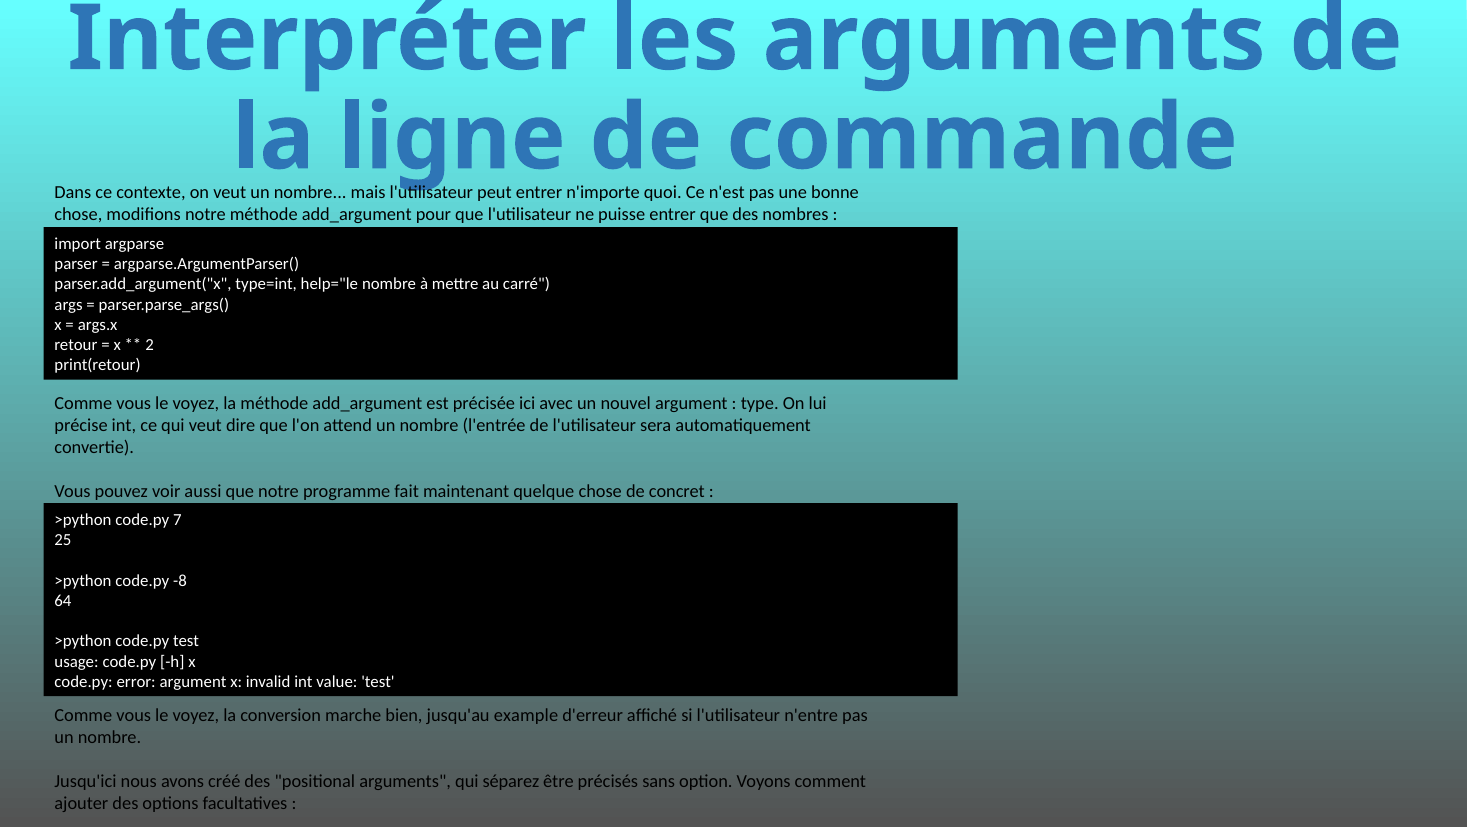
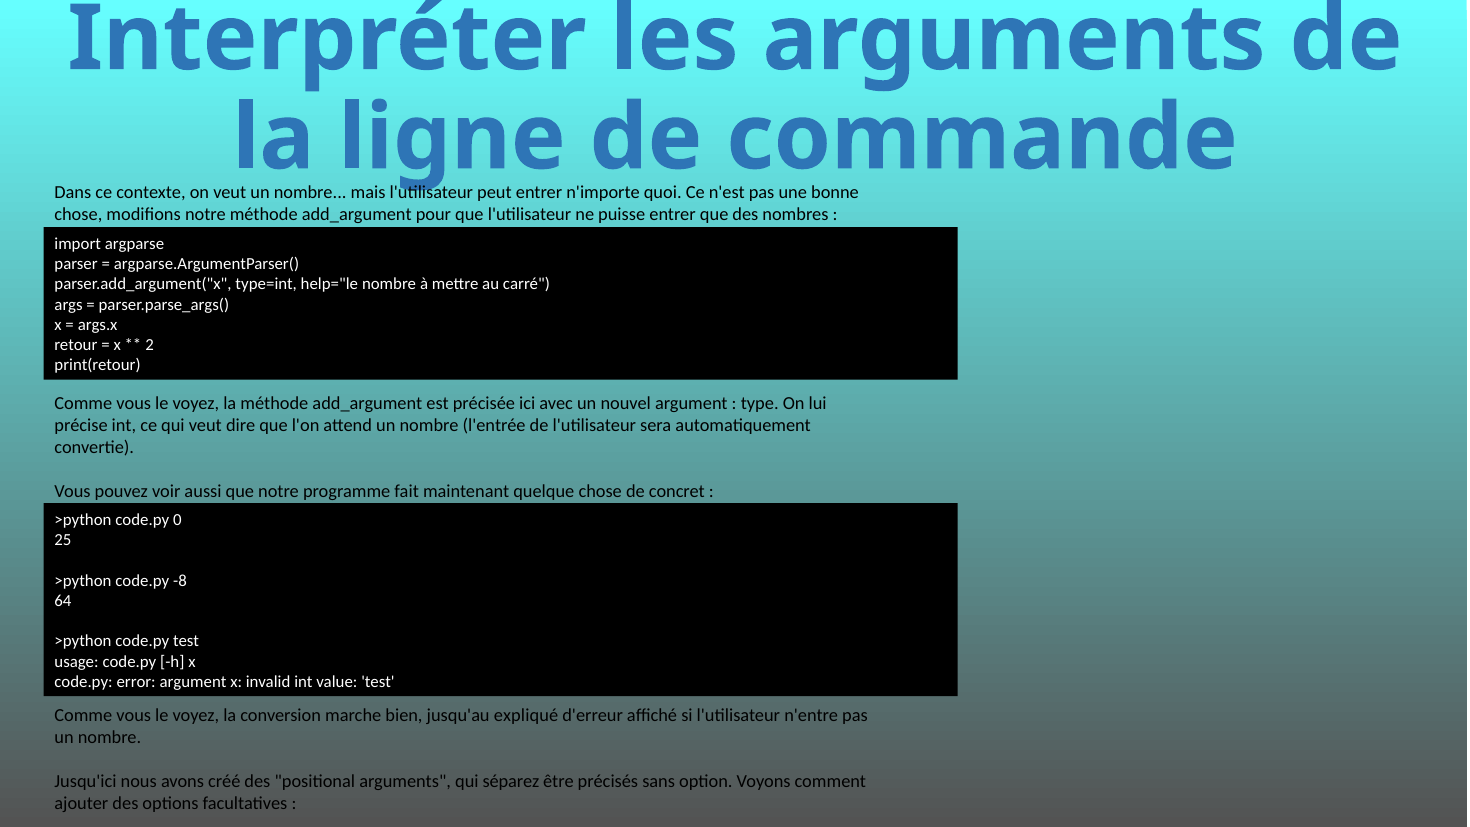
7: 7 -> 0 (177, 520)
example: example -> expliqué (526, 715)
